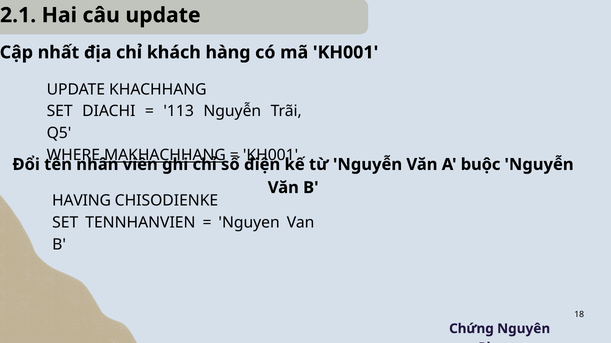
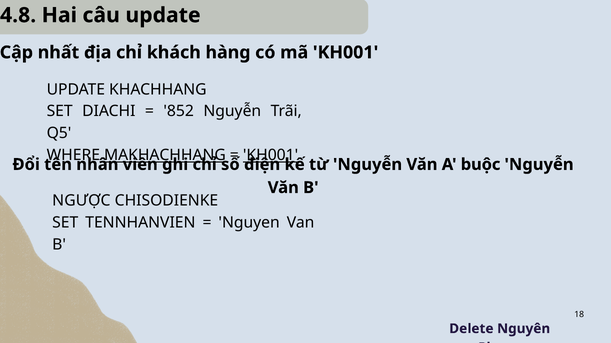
2.1: 2.1 -> 4.8 (18, 15)
113: 113 -> 852 (179, 111)
KH001 underline: none -> present (271, 155)
HAVING: HAVING -> NGƯỢC (81, 201)
Chứng: Chứng -> Delete (471, 329)
